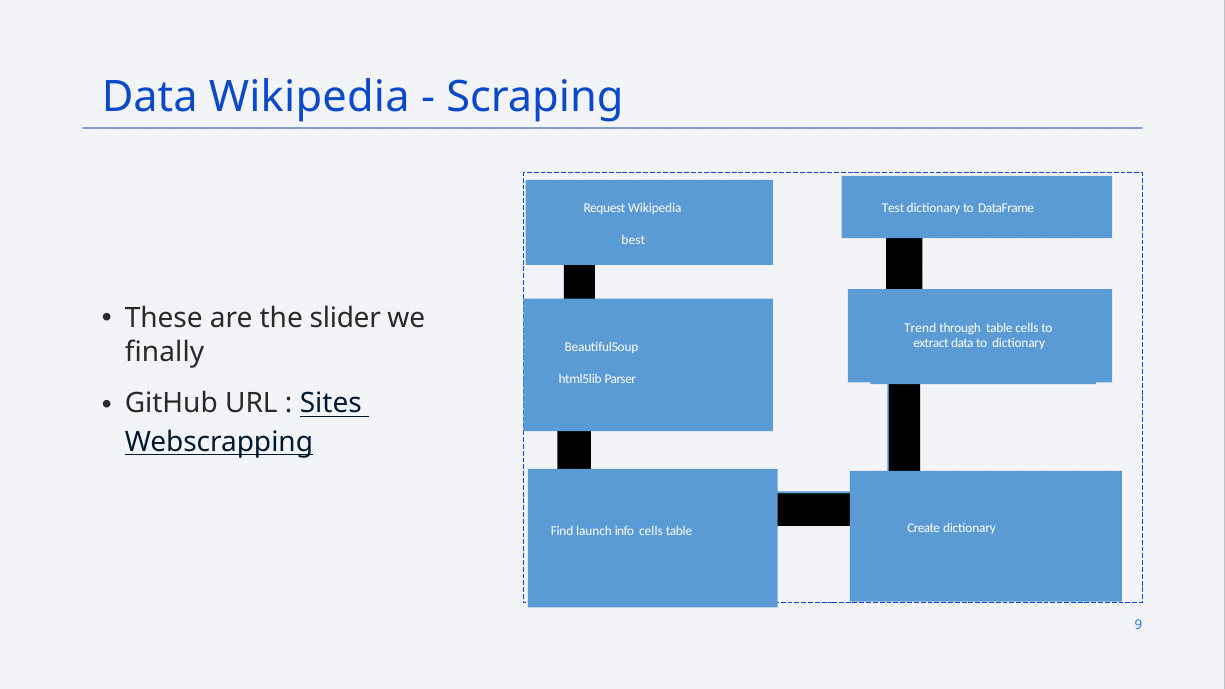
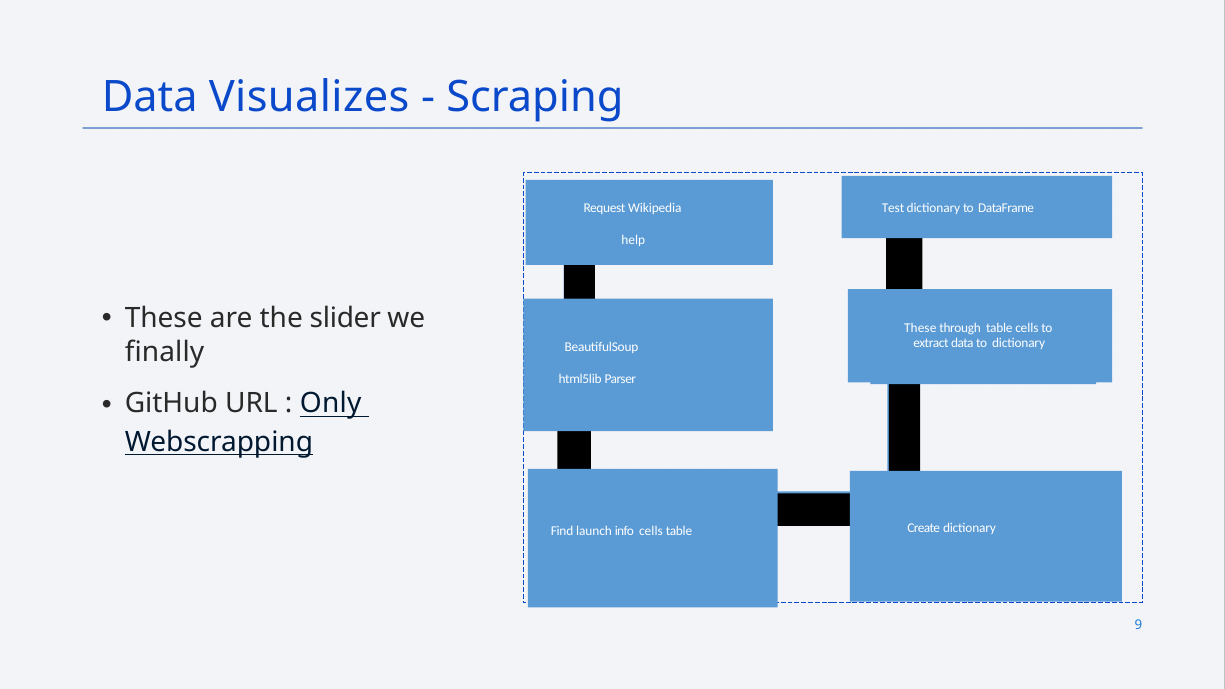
Data Wikipedia: Wikipedia -> Visualizes (309, 97)
best: best -> help (633, 240)
Trend: Trend -> These (920, 329)
Sites: Sites -> Only (331, 404)
